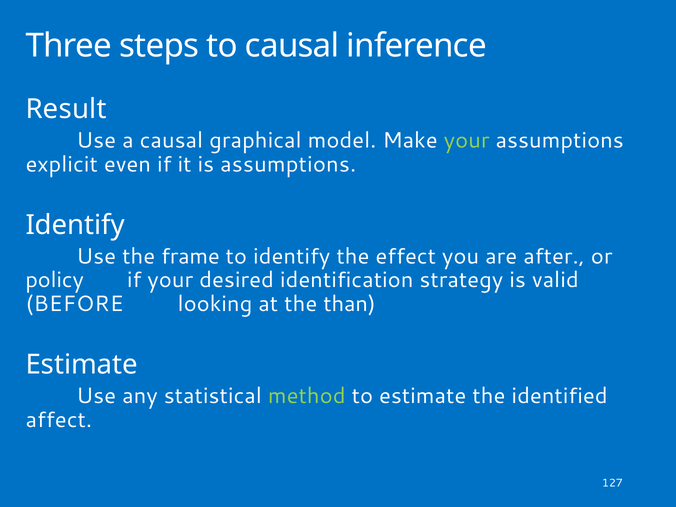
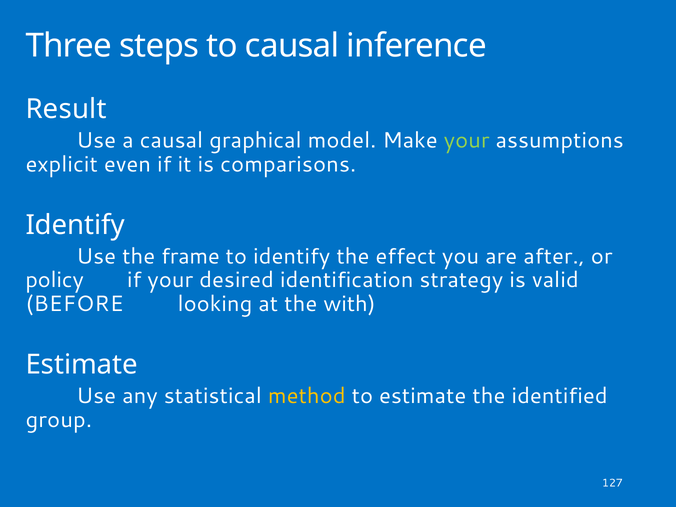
is assumptions: assumptions -> comparisons (288, 164)
than: than -> with (349, 304)
method colour: light green -> yellow (307, 396)
affect: affect -> group (59, 420)
